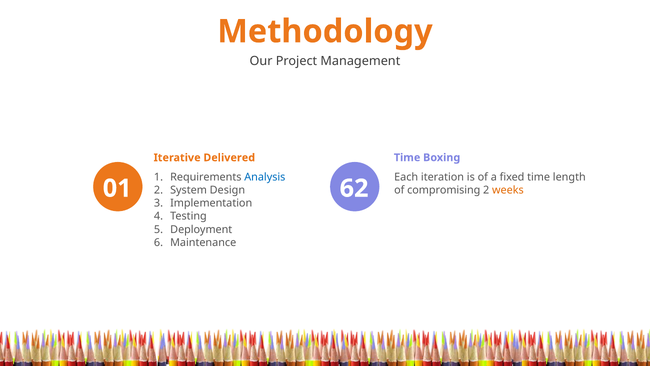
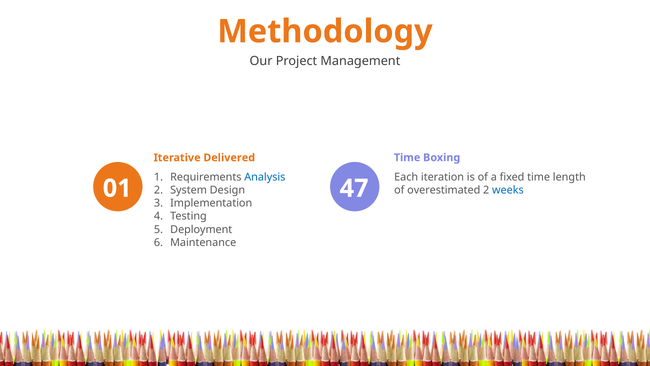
62: 62 -> 47 (354, 188)
compromising: compromising -> overestimated (444, 190)
weeks colour: orange -> blue (508, 190)
